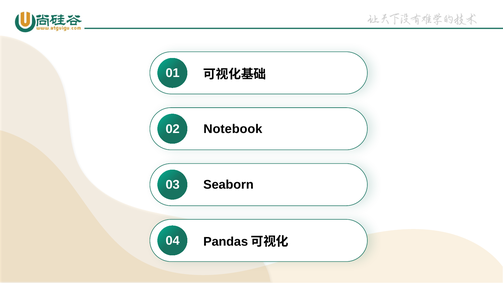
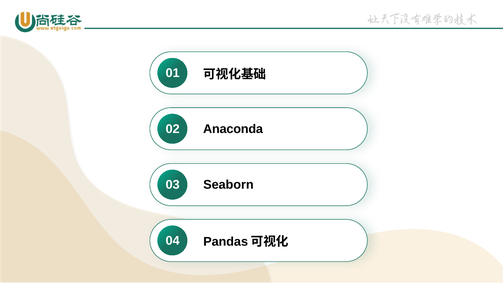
Notebook: Notebook -> Anaconda (233, 129)
